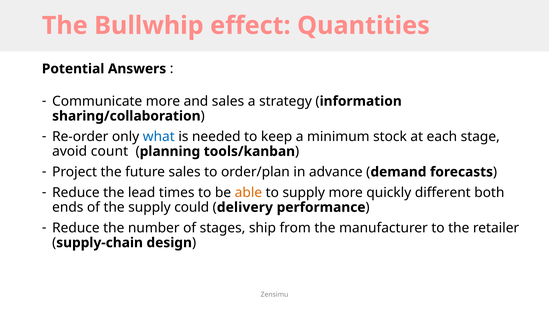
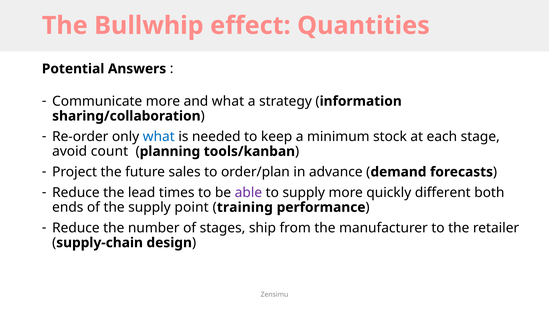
and sales: sales -> what (228, 101)
able colour: orange -> purple (248, 192)
could: could -> point (192, 207)
delivery: delivery -> training (245, 207)
